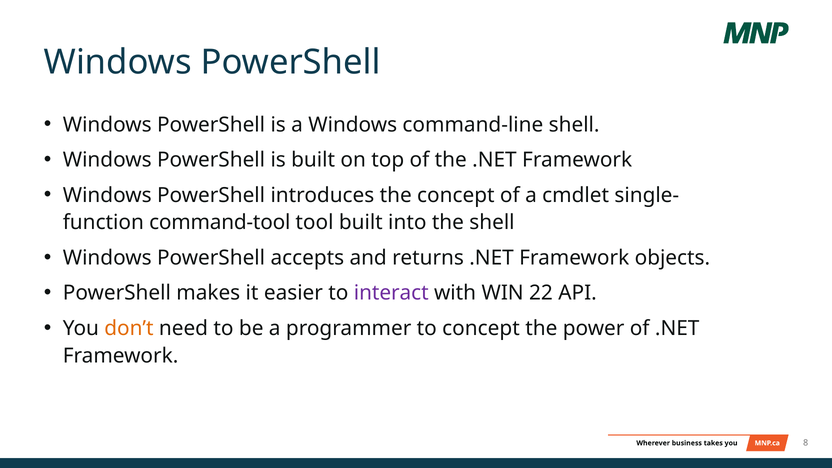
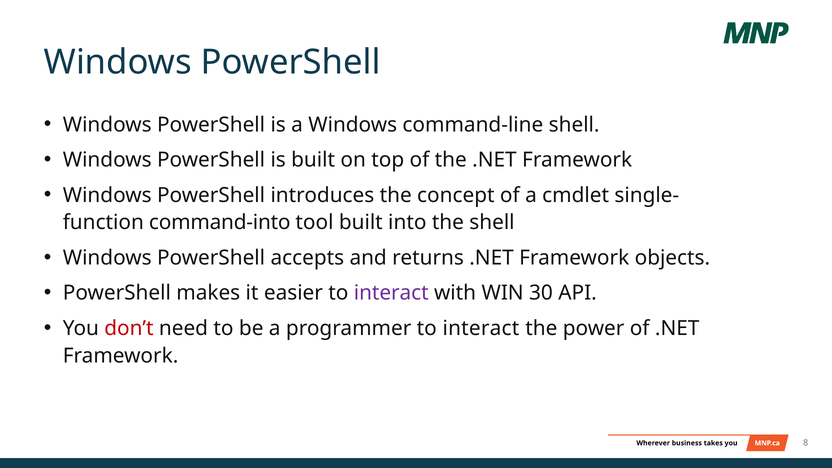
command-tool: command-tool -> command-into (220, 223)
22: 22 -> 30 (541, 293)
don’t colour: orange -> red (129, 328)
programmer to concept: concept -> interact (481, 328)
